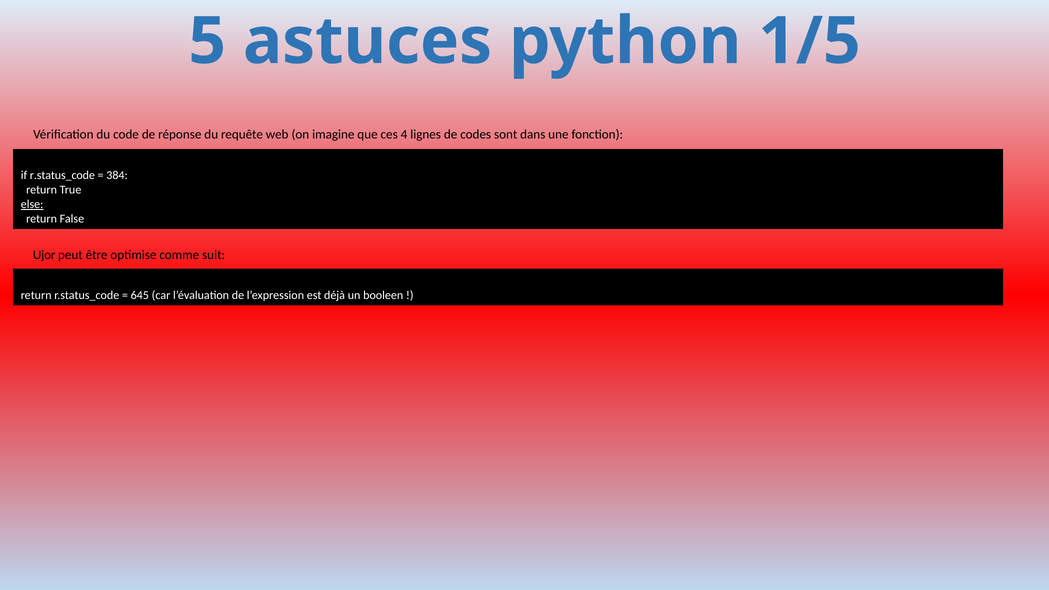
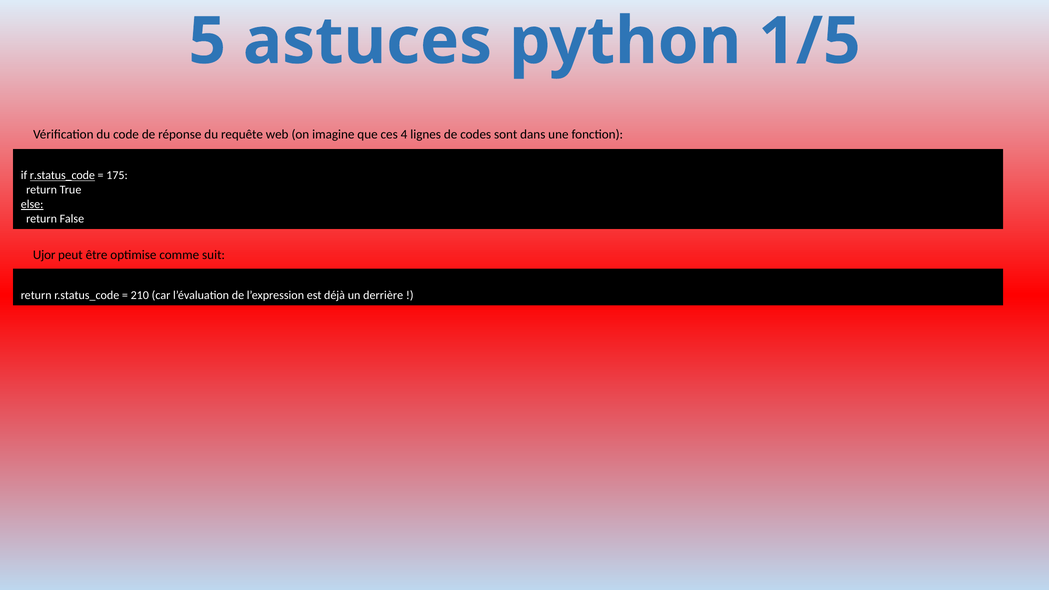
r.status_code underline: none -> present (62, 175)
384: 384 -> 175 (117, 175)
645: 645 -> 210 (140, 295)
booleen: booleen -> derrière (383, 295)
